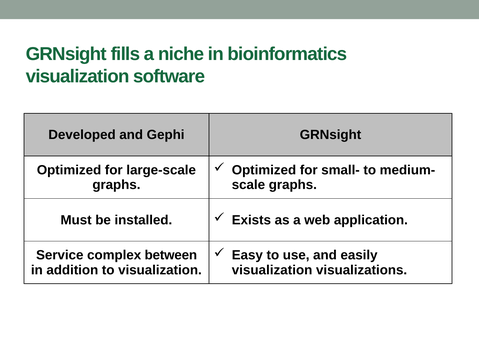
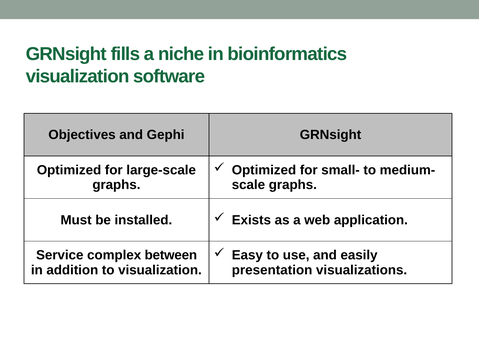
Developed: Developed -> Objectives (82, 135)
visualization: visualization -> presentation (272, 270)
